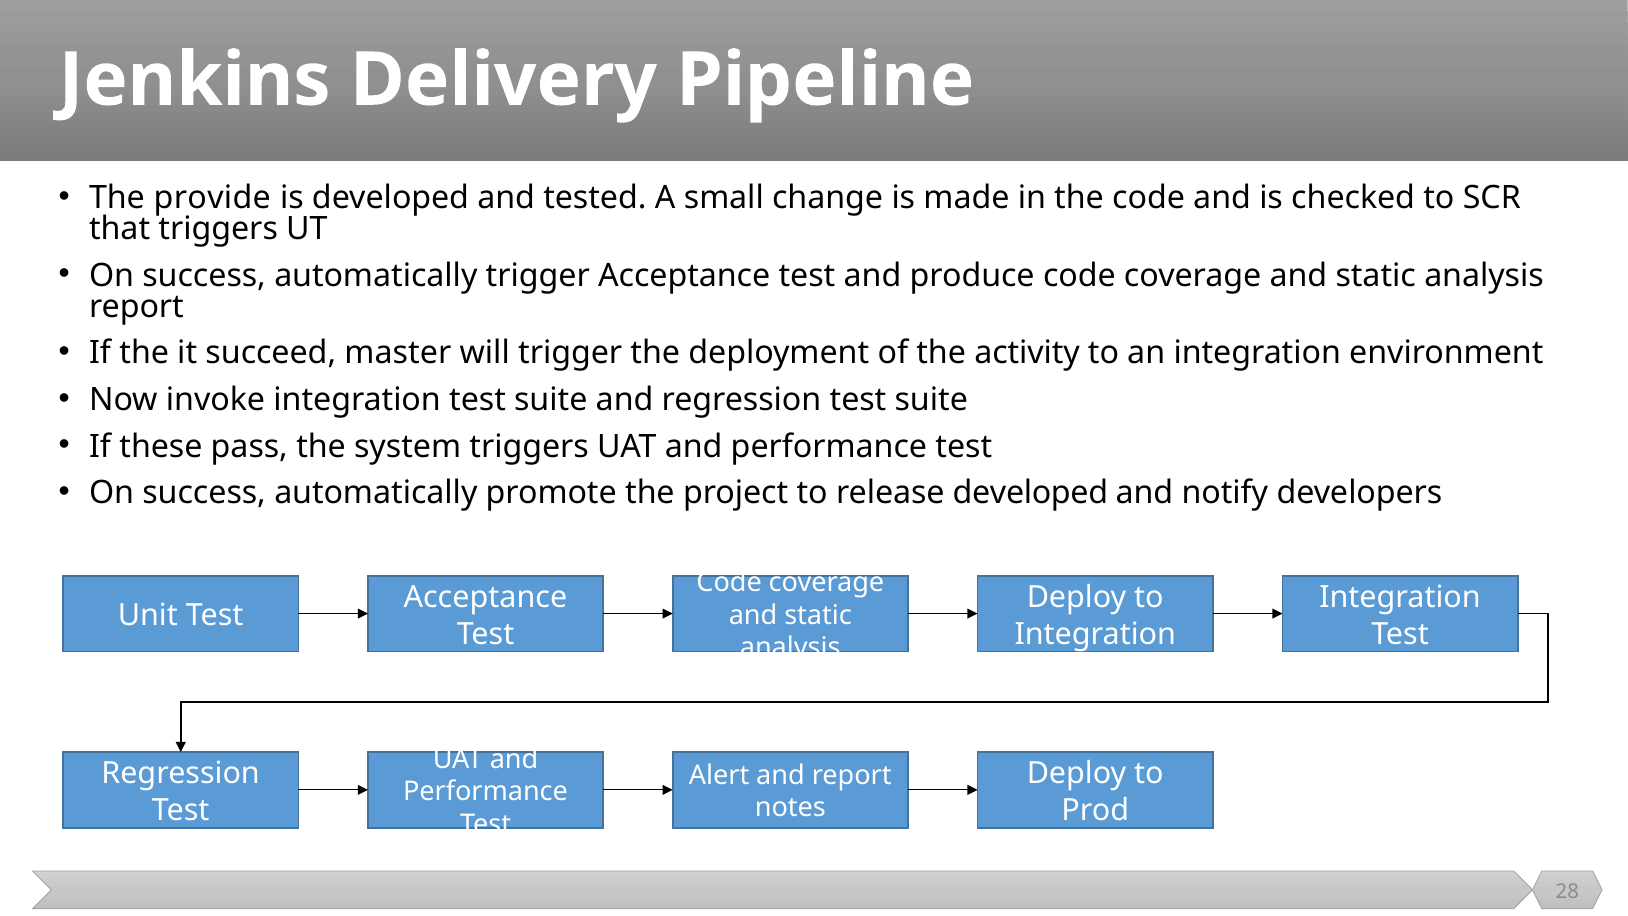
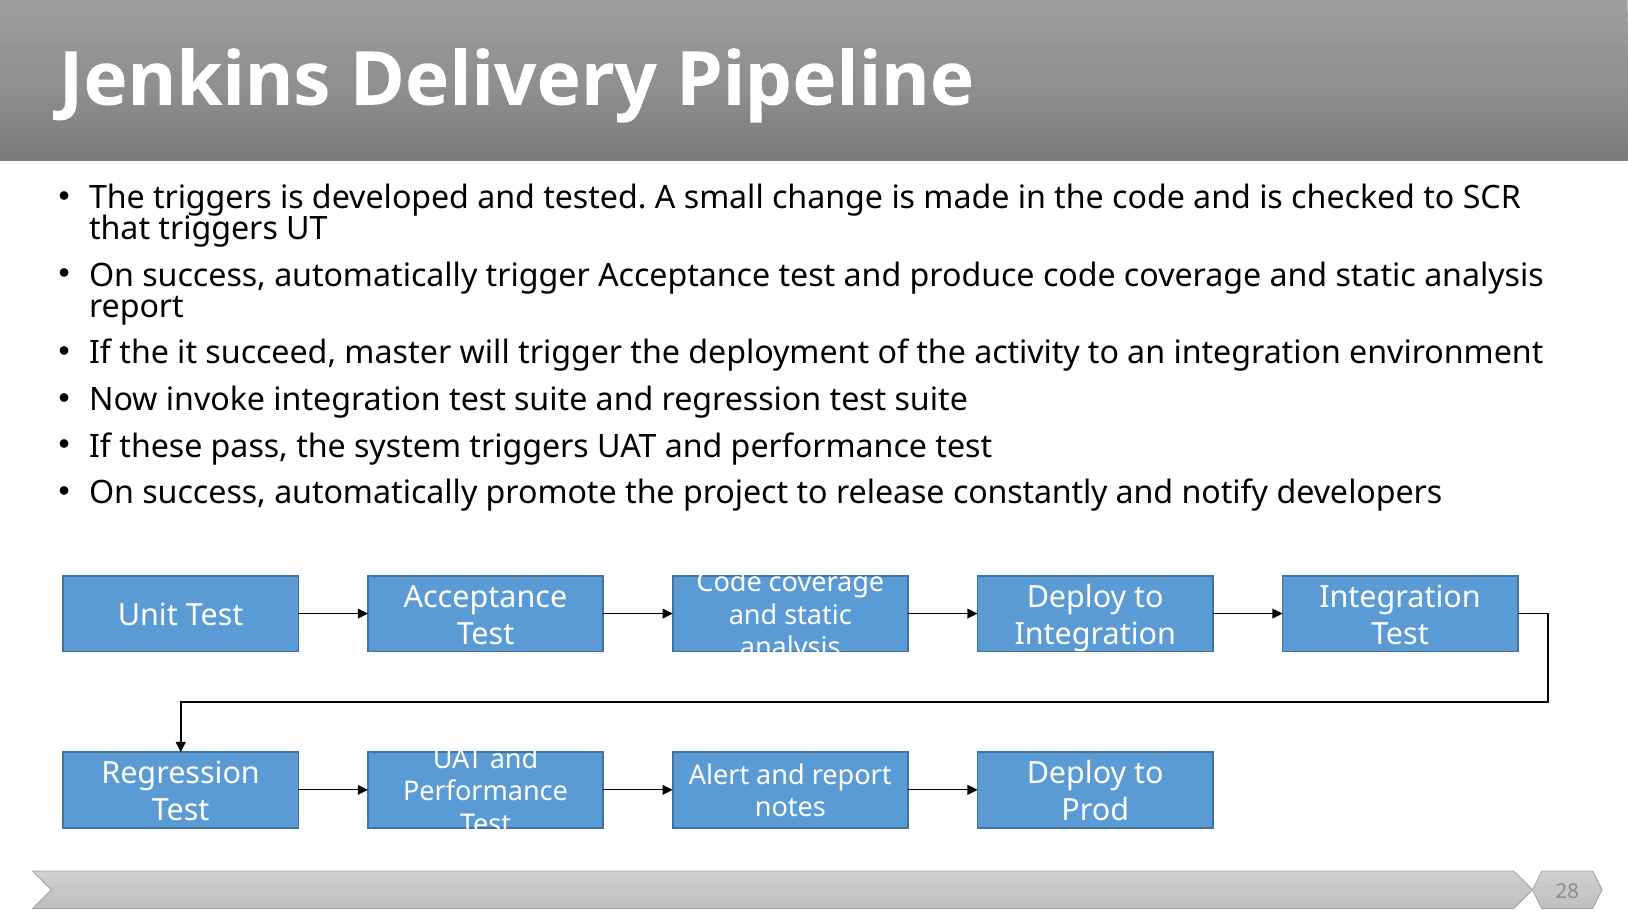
The provide: provide -> triggers (213, 198)
release developed: developed -> constantly (1030, 493)
